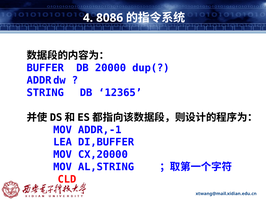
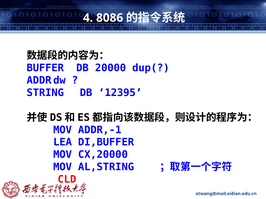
12365: 12365 -> 12395 (120, 93)
